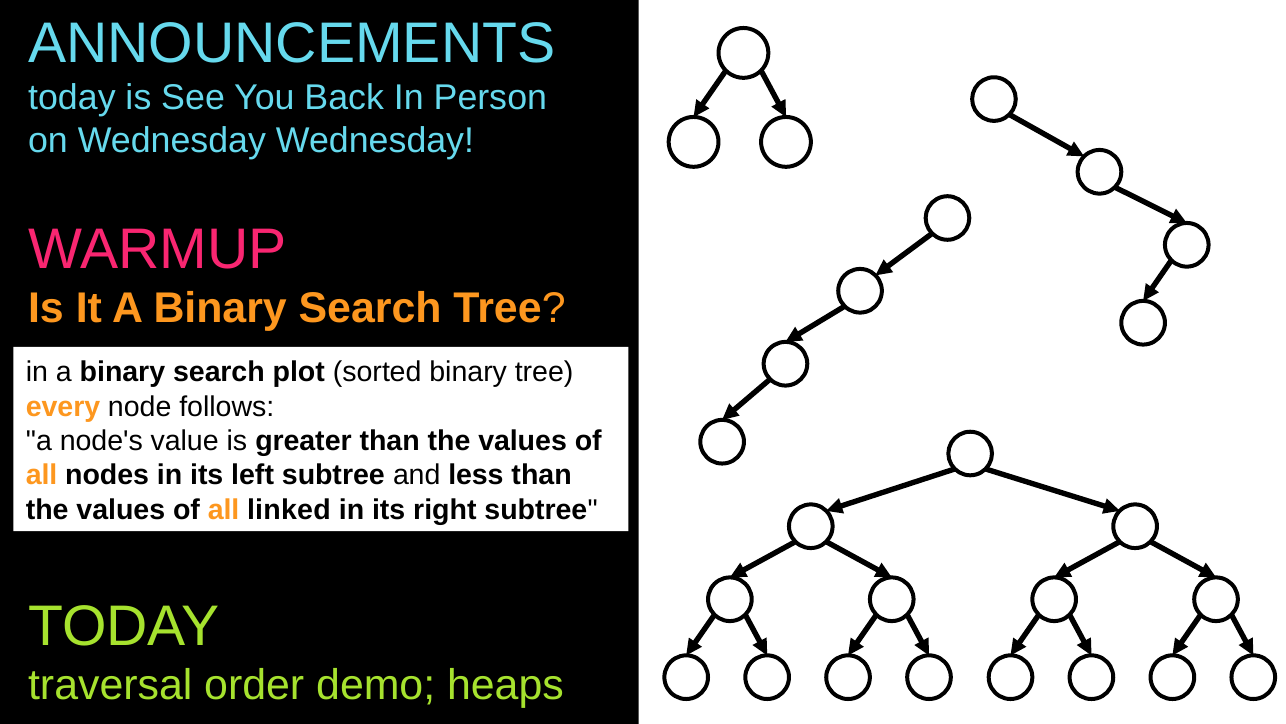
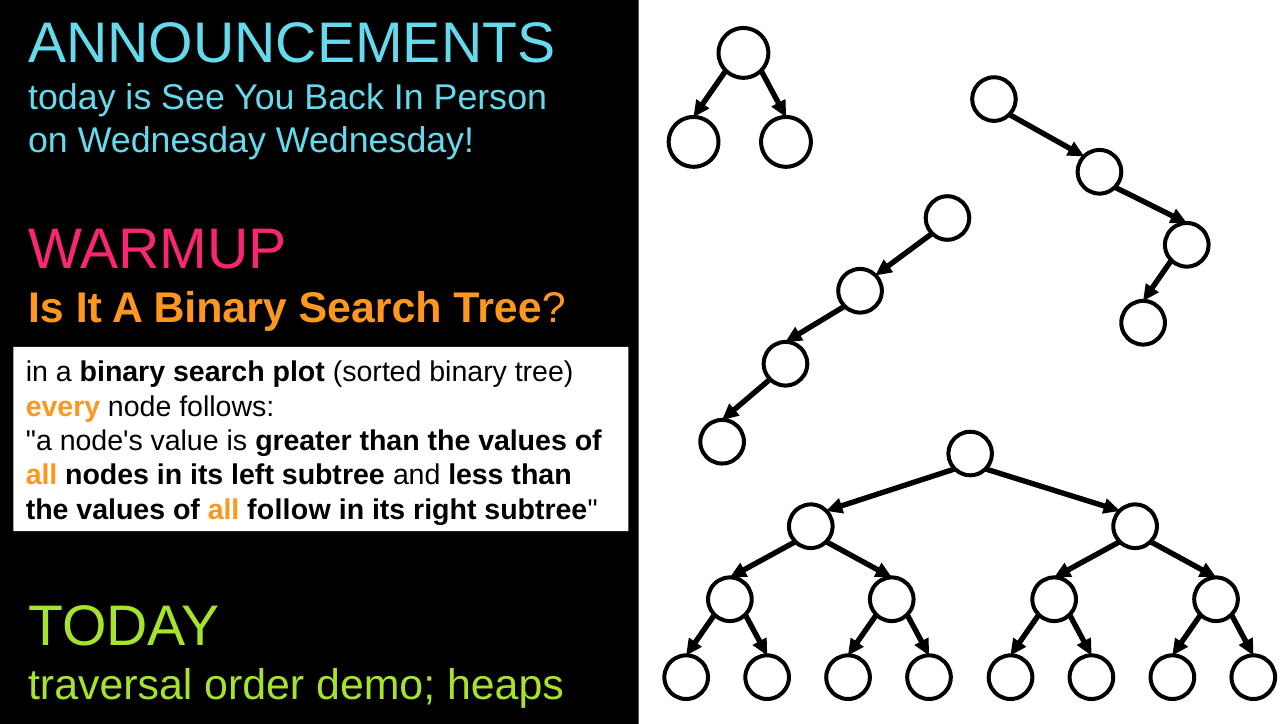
linked: linked -> follow (289, 509)
